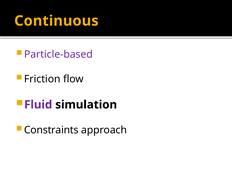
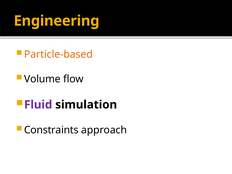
Continuous: Continuous -> Engineering (57, 21)
Particle-based colour: purple -> orange (58, 54)
Friction: Friction -> Volume (42, 79)
